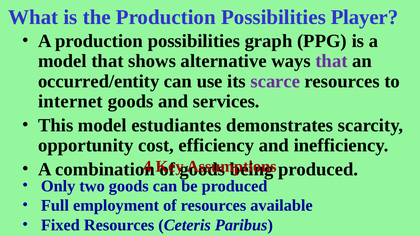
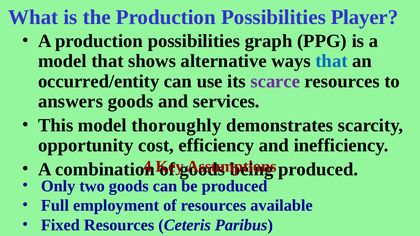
that colour: purple -> blue (332, 61)
internet: internet -> answers (70, 101)
estudiantes: estudiantes -> thoroughly (176, 125)
